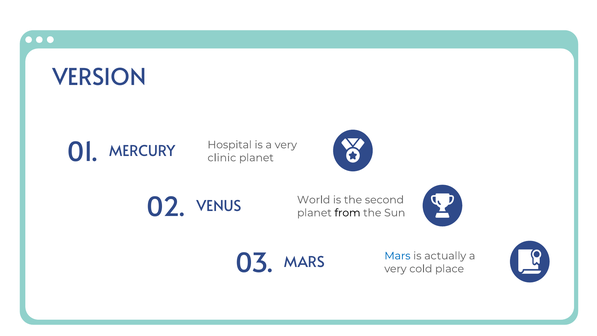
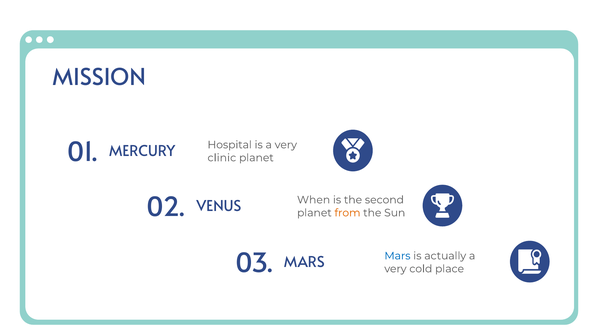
VERSION: VERSION -> MISSION (99, 77)
World: World -> When (314, 200)
from colour: black -> orange (347, 213)
